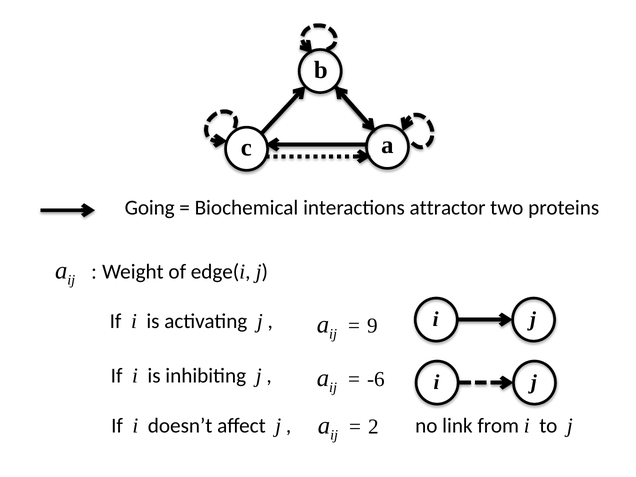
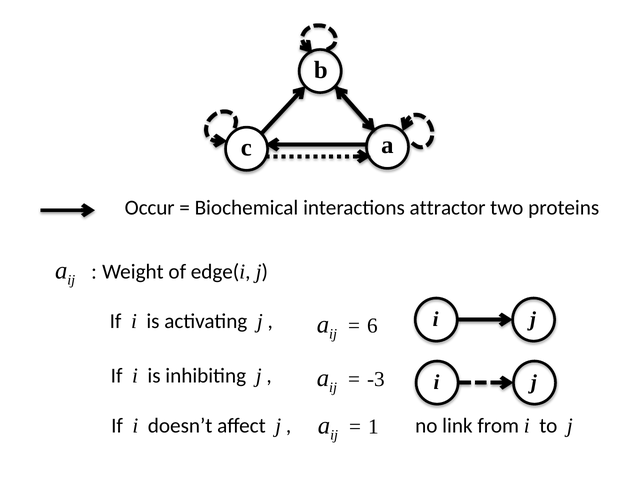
Going: Going -> Occur (150, 208)
9: 9 -> 6 (372, 326)
-6: -6 -> -3 (376, 379)
2: 2 -> 1 (373, 427)
